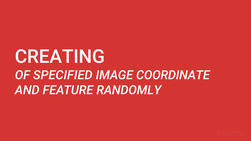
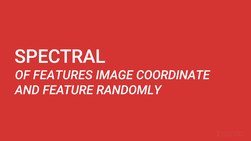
CREATING: CREATING -> SPECTRAL (60, 57)
SPECIFIED: SPECIFIED -> FEATURES (63, 75)
